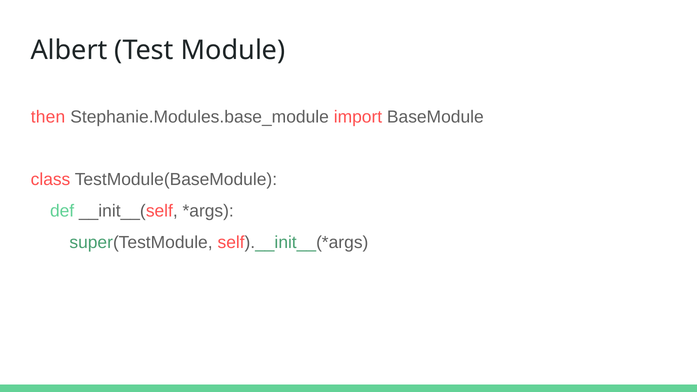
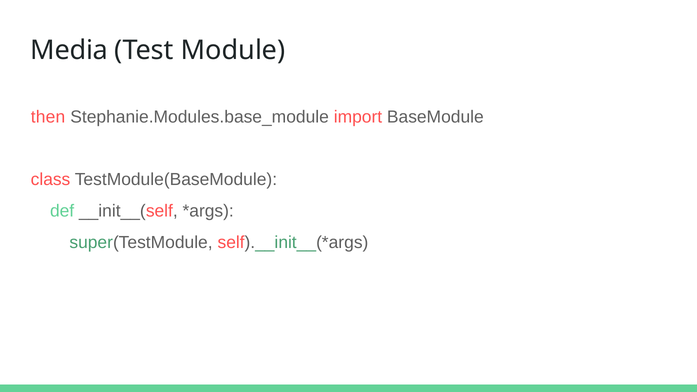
Albert: Albert -> Media (69, 50)
